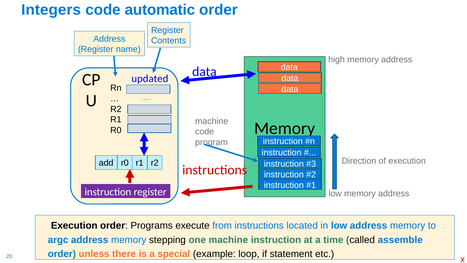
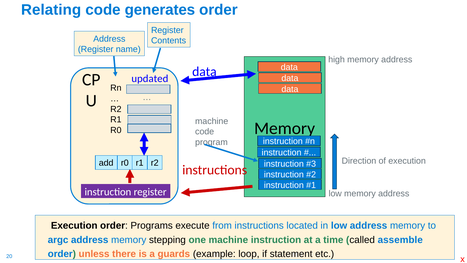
Integers: Integers -> Relating (51, 10)
automatic: automatic -> generates (160, 10)
special: special -> guards (174, 254)
